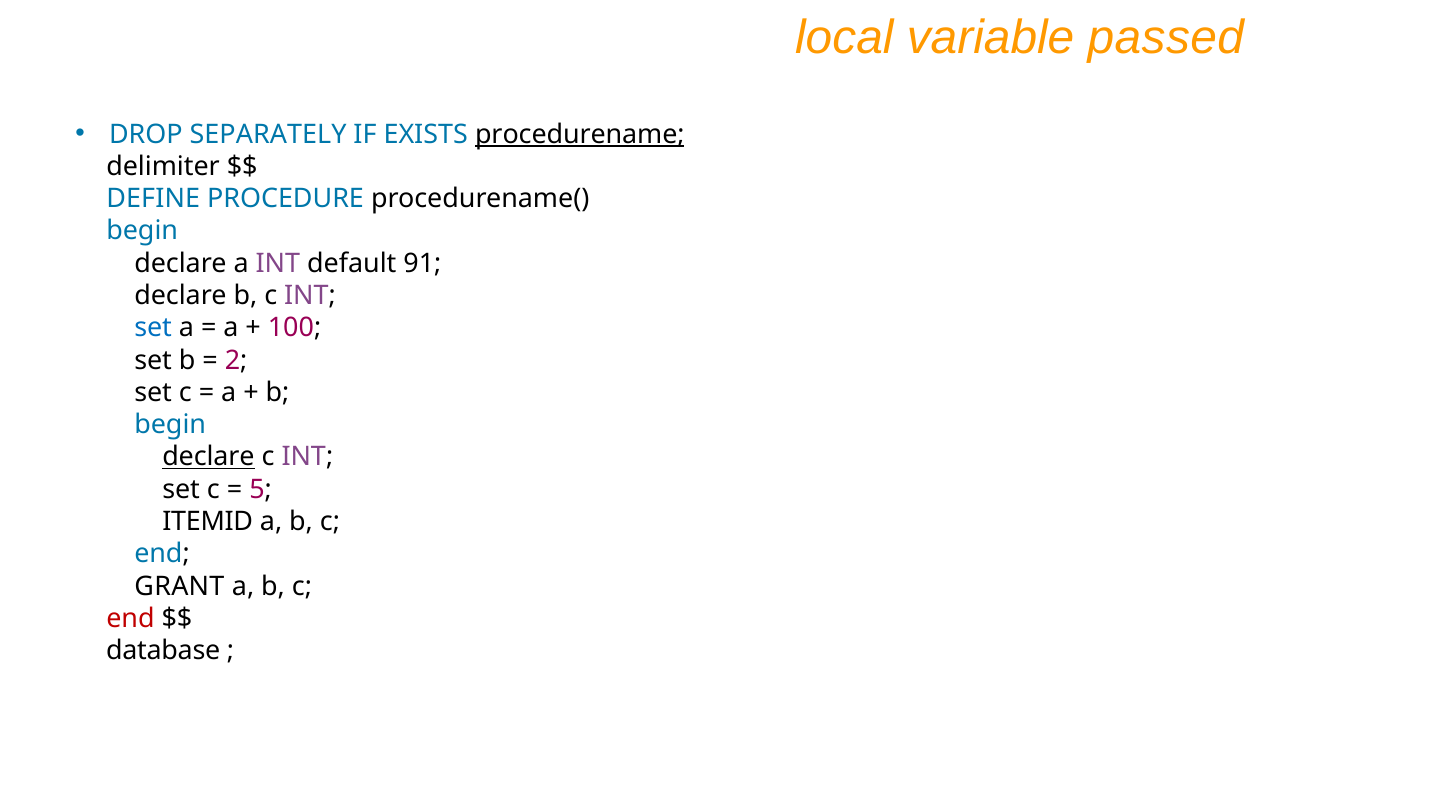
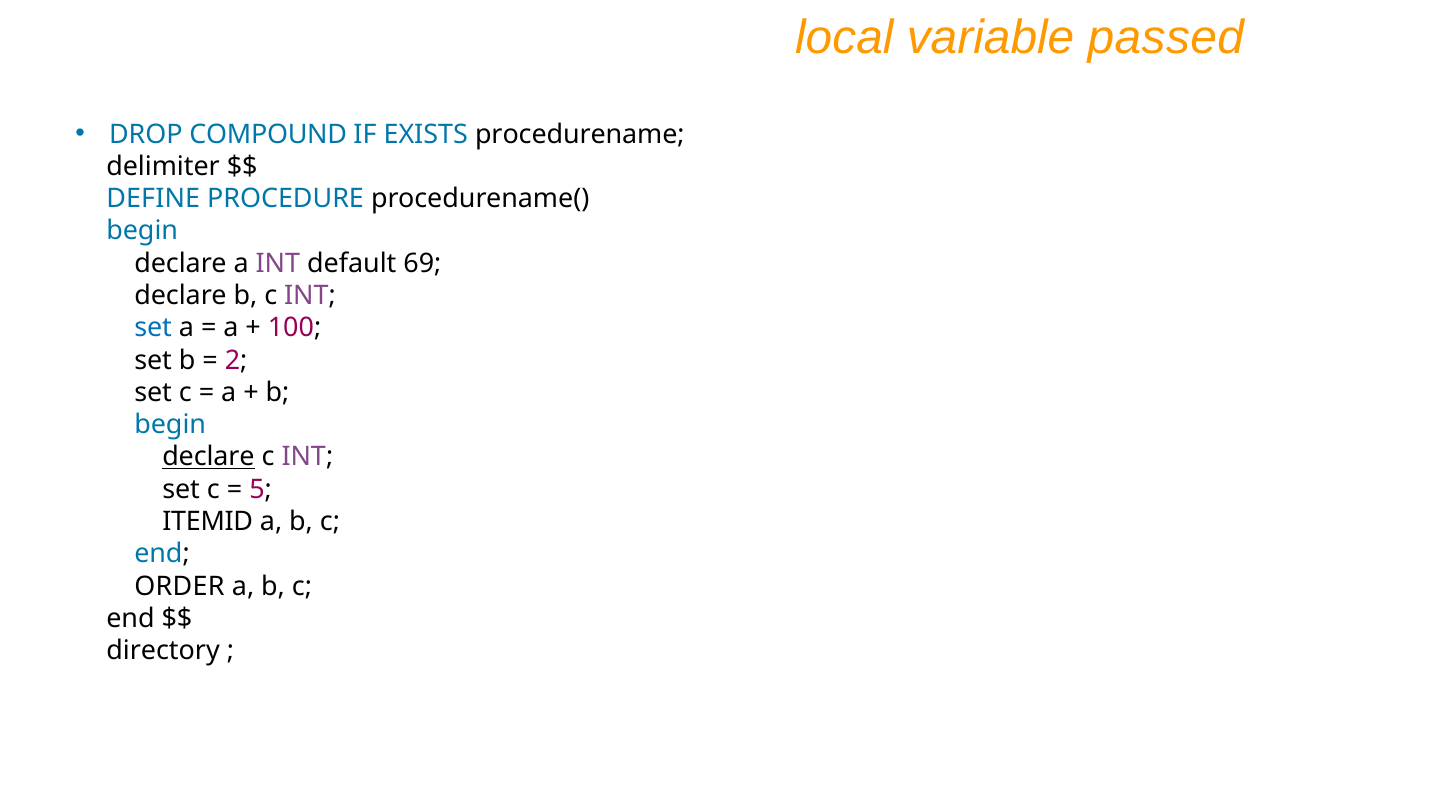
SEPARATELY: SEPARATELY -> COMPOUND (268, 134)
procedurename underline: present -> none (580, 134)
91: 91 -> 69 (422, 263)
GRANT: GRANT -> ORDER (179, 586)
end colour: red -> black (130, 619)
database: database -> directory (163, 651)
